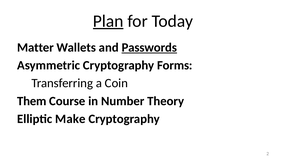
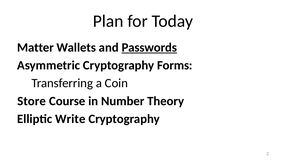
Plan underline: present -> none (108, 21)
Them: Them -> Store (32, 101)
Make: Make -> Write (70, 119)
